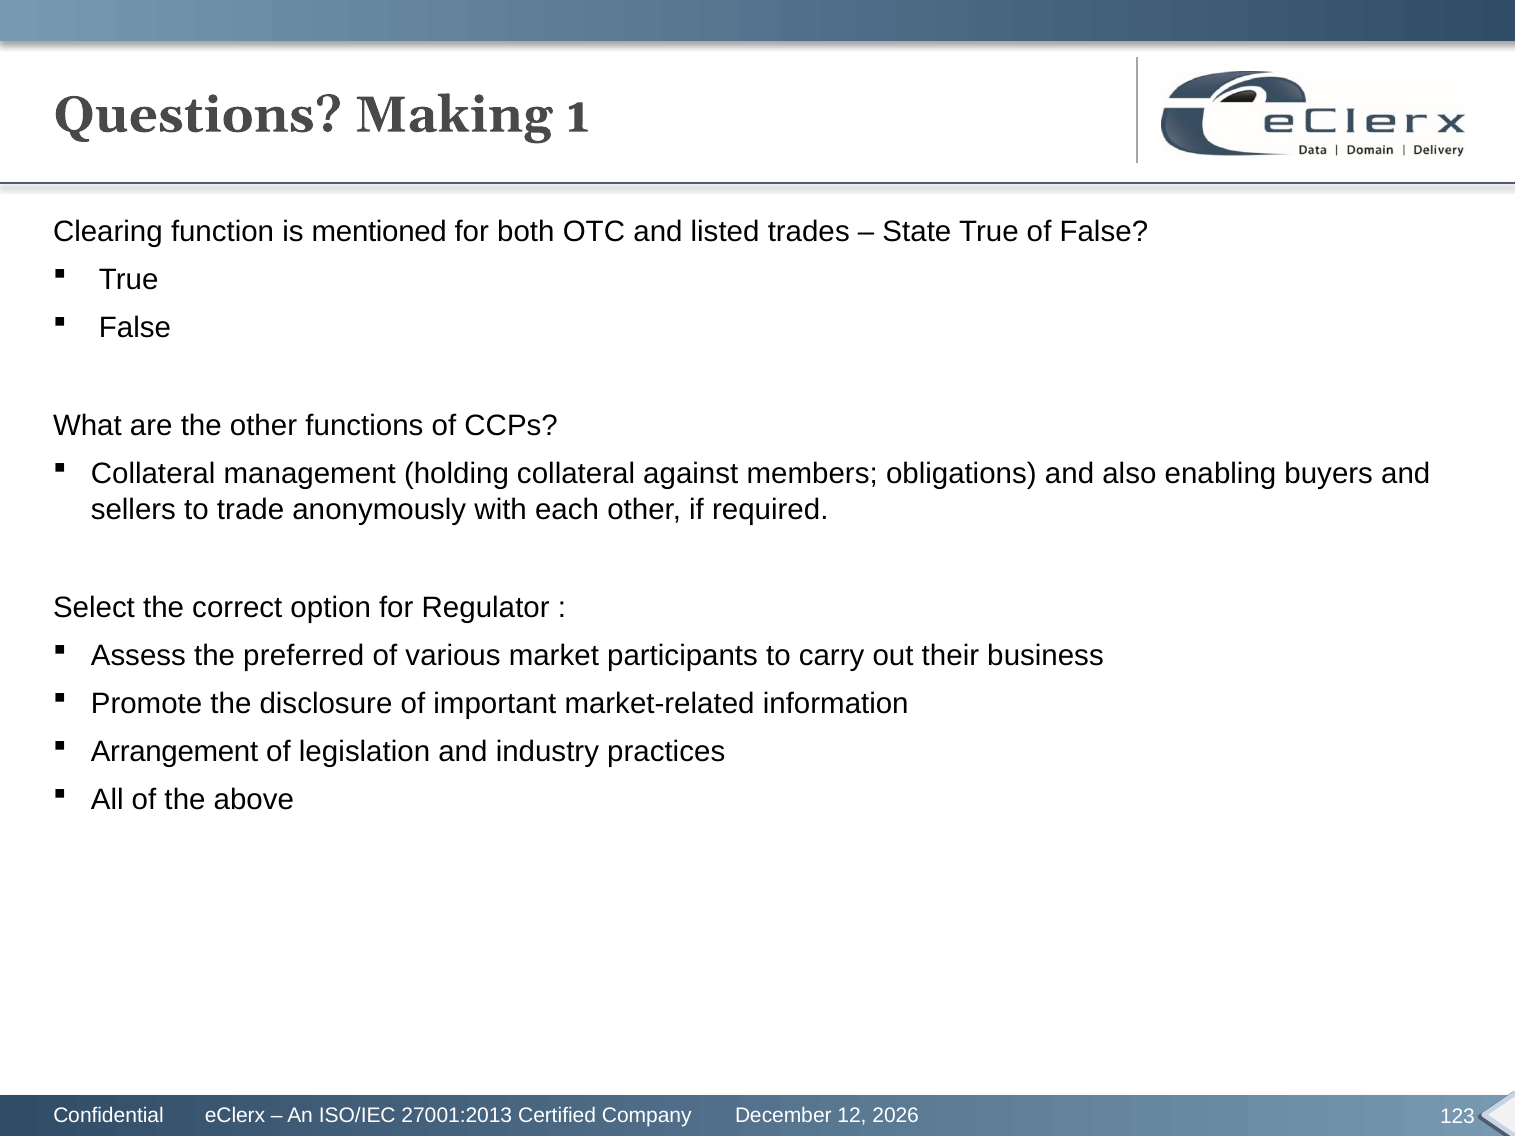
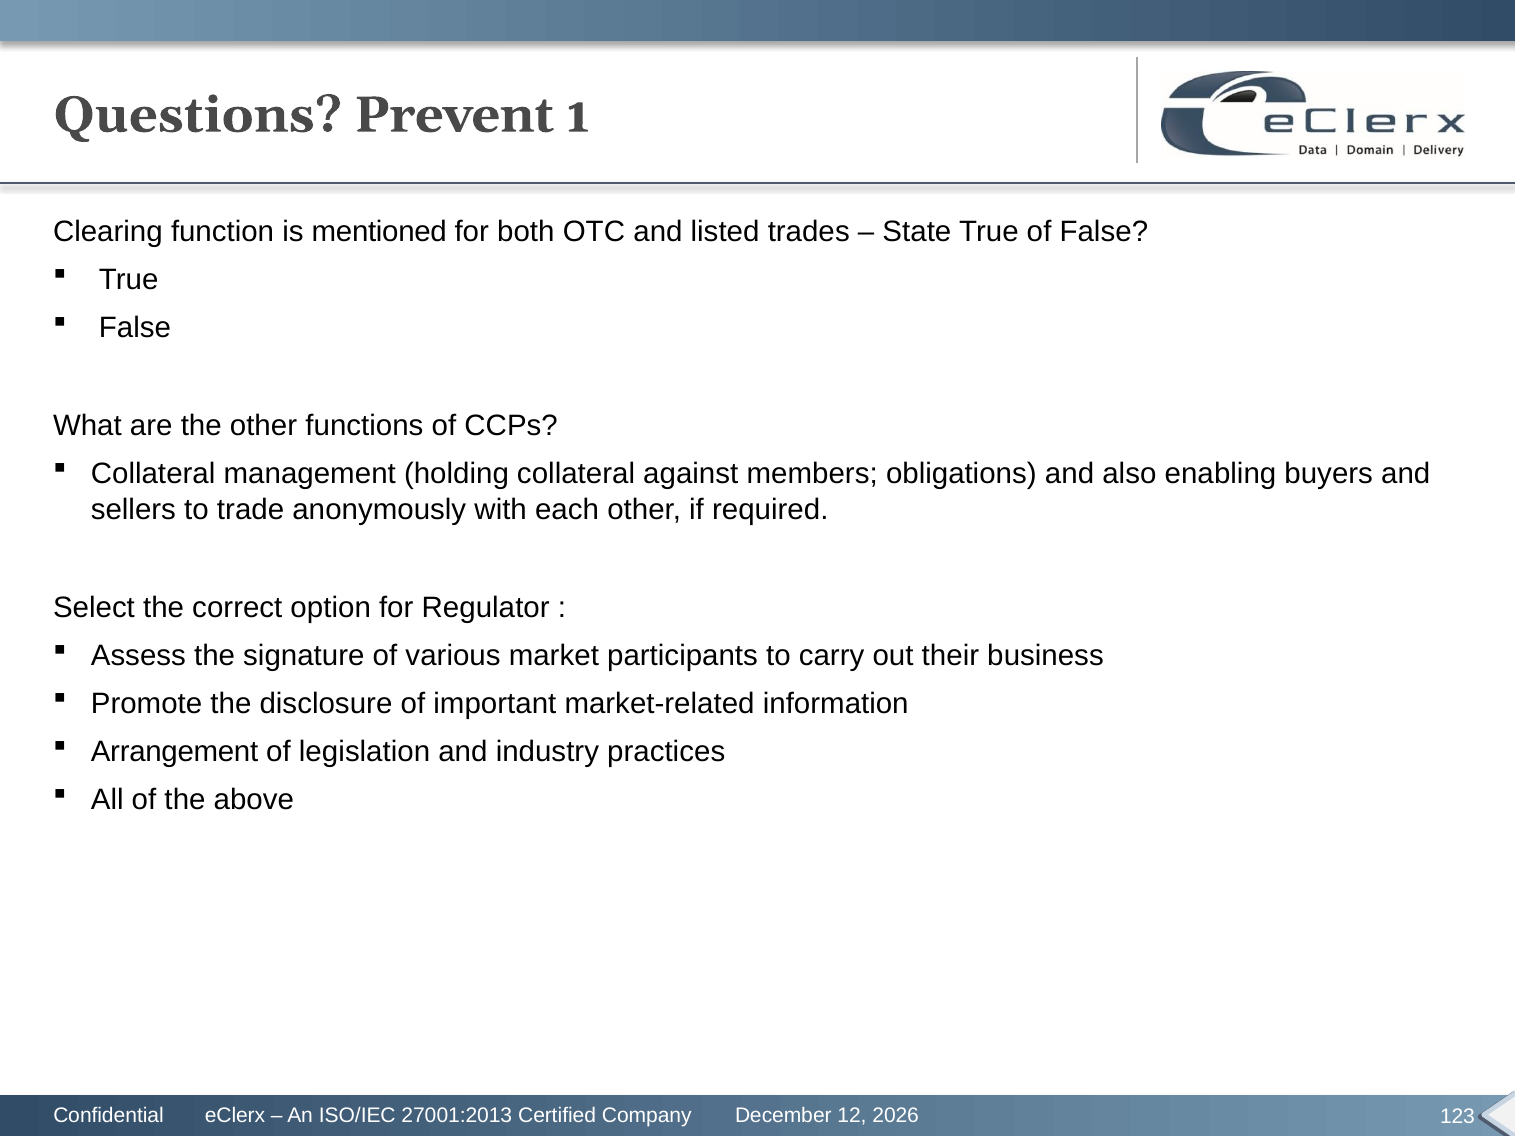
Making: Making -> Prevent (454, 115)
preferred: preferred -> signature (304, 656)
